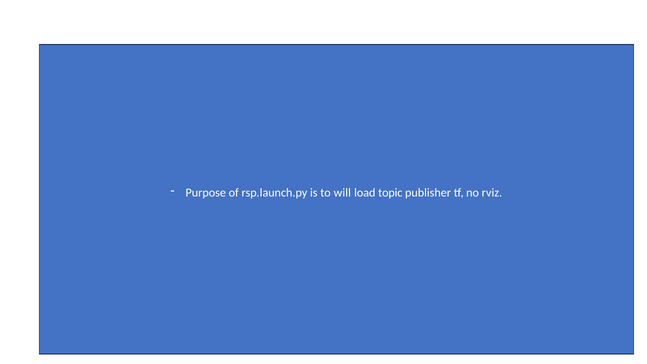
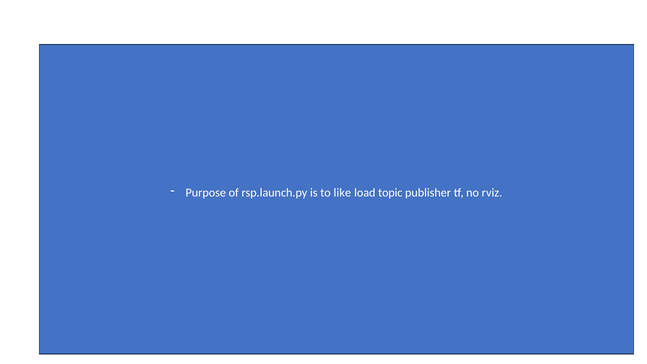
will: will -> like (342, 193)
